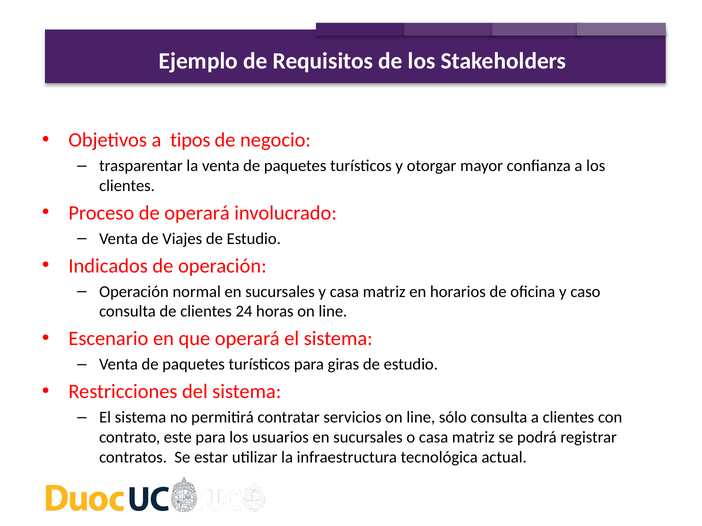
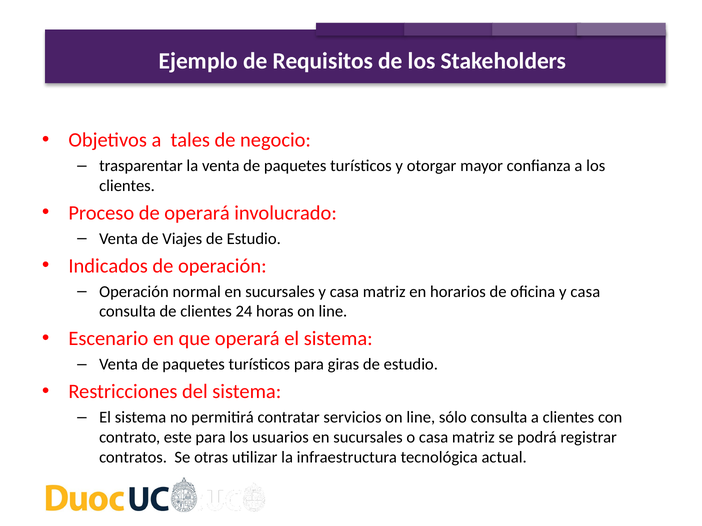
tipos: tipos -> tales (190, 140)
oficina y caso: caso -> casa (585, 292)
estar: estar -> otras (211, 458)
